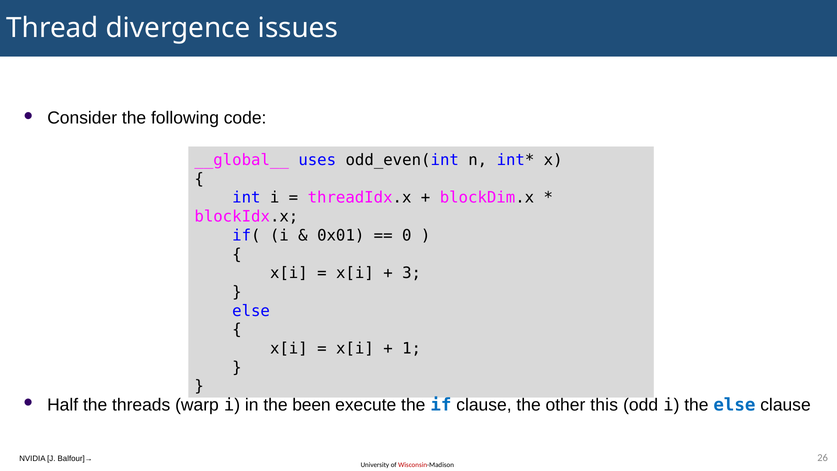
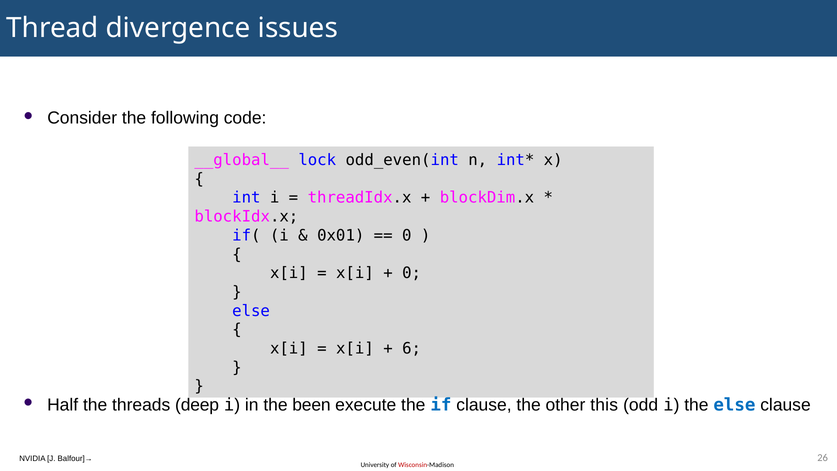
uses: uses -> lock (317, 160)
3: 3 -> 0 (412, 273)
1: 1 -> 6 (412, 348)
warp: warp -> deep (197, 405)
